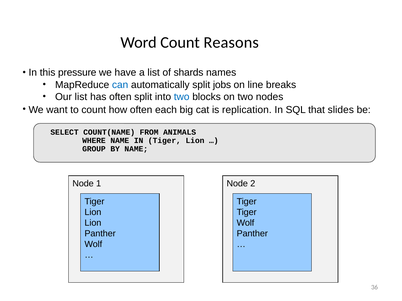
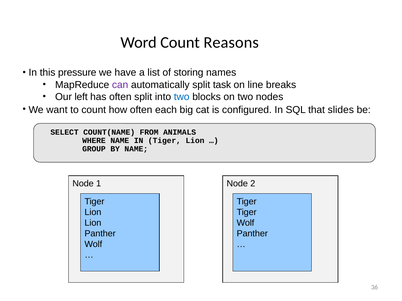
shards: shards -> storing (189, 73)
can colour: blue -> purple (120, 85)
jobs: jobs -> task (222, 85)
Our list: list -> left (81, 97)
replication: replication -> configured (247, 110)
